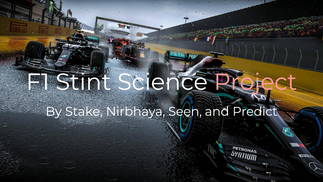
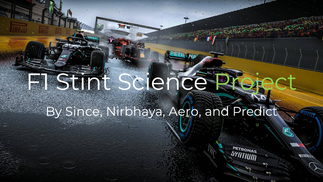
Project colour: pink -> light green (255, 82)
Stake: Stake -> Since (84, 111)
Seen: Seen -> Aero (185, 111)
